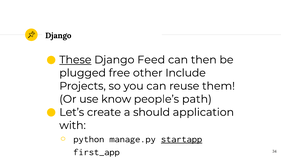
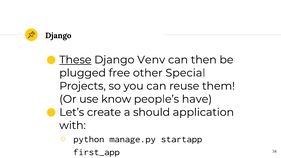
Feed: Feed -> Venv (151, 60)
Include: Include -> Special (185, 73)
path: path -> have (197, 99)
startapp underline: present -> none (182, 139)
